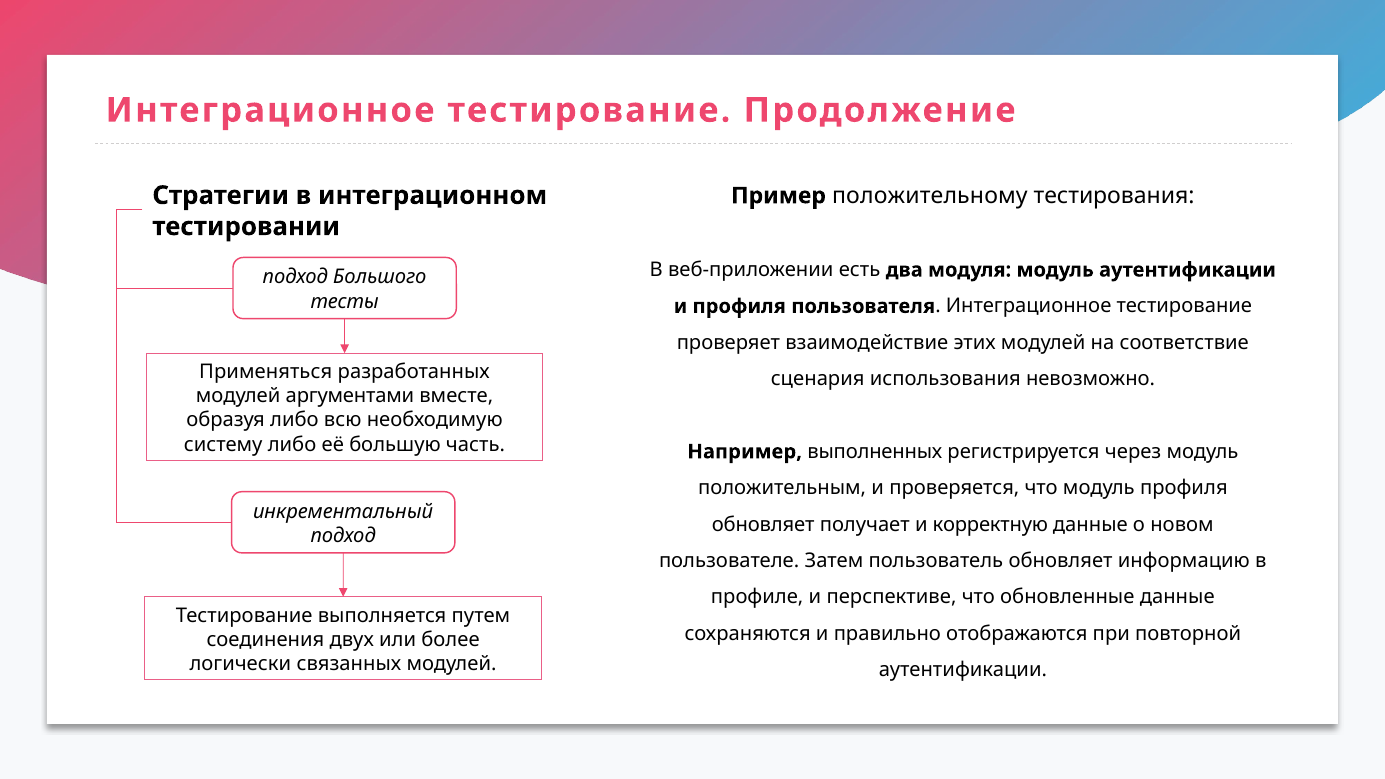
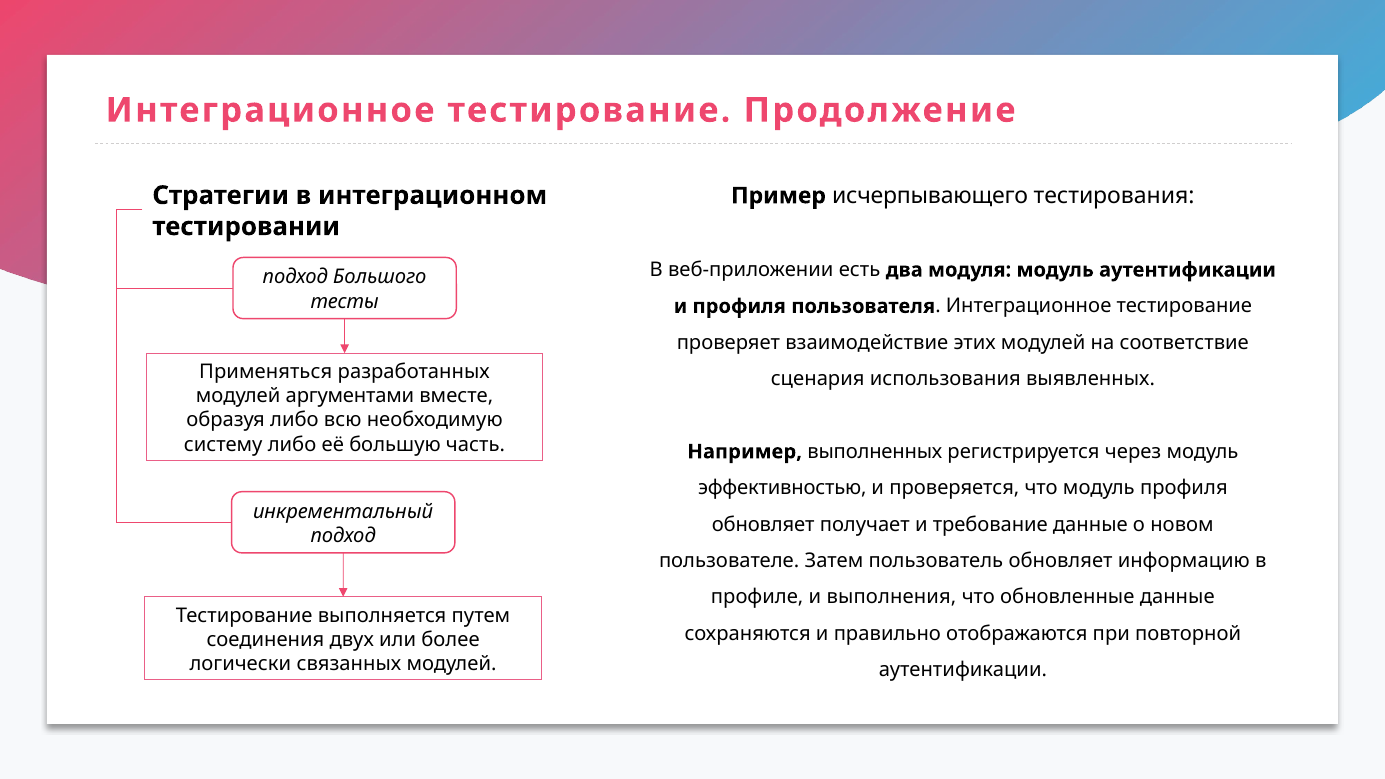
положительному: положительному -> исчерпывающего (930, 196)
невозможно: невозможно -> выявленных (1090, 379)
положительным: положительным -> эффективностью (782, 488)
корректную: корректную -> требование (990, 524)
перспективе: перспективе -> выполнения (891, 597)
